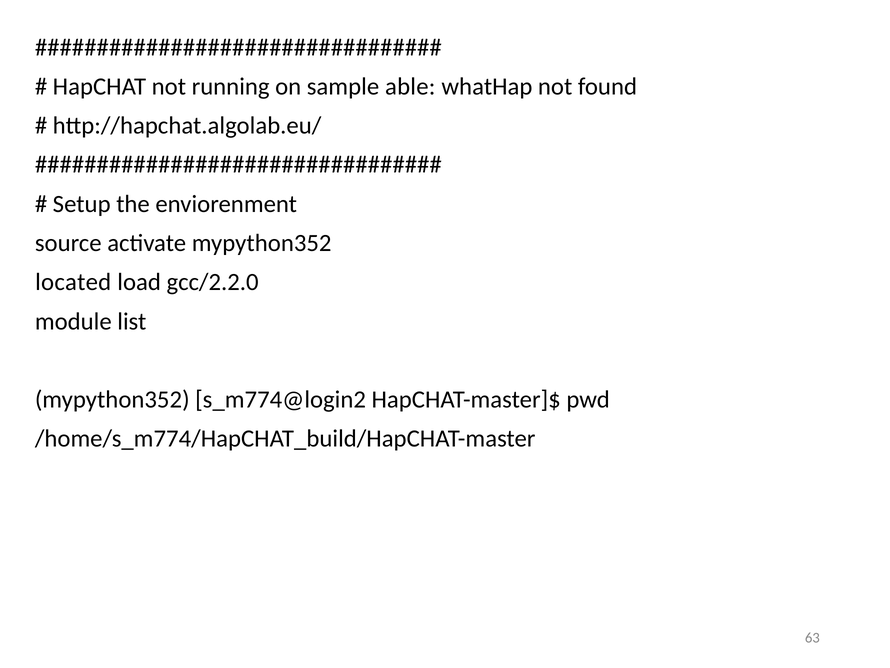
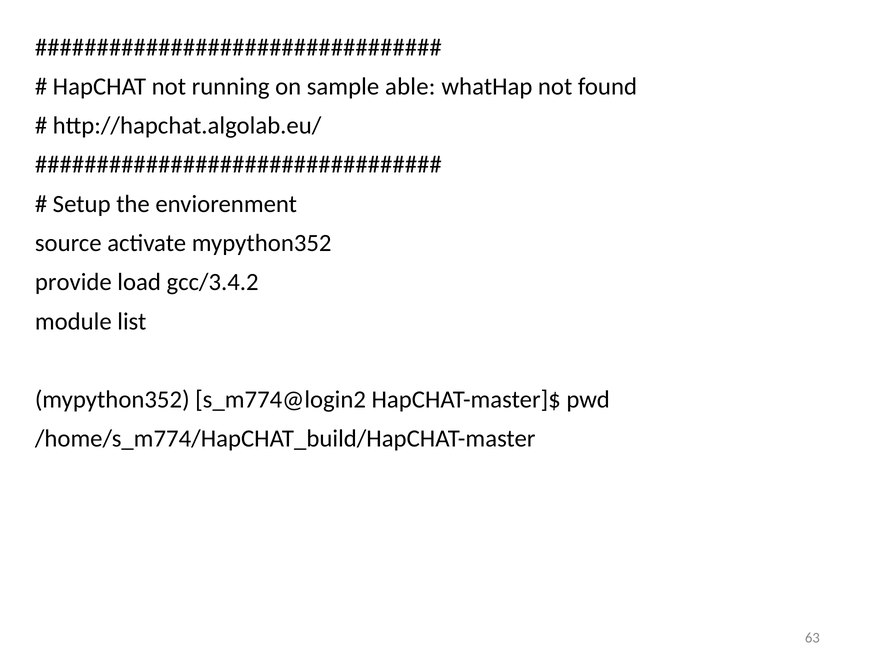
located: located -> provide (73, 282)
gcc/2.2.0: gcc/2.2.0 -> gcc/3.4.2 (213, 282)
